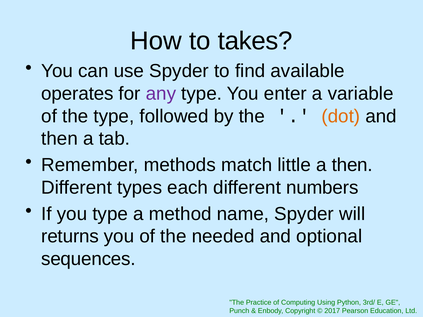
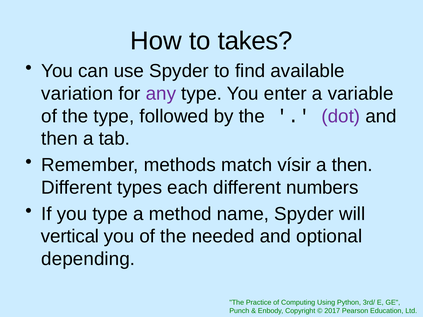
operates: operates -> variation (77, 94)
dot colour: orange -> purple (341, 116)
little: little -> vísir (294, 165)
returns: returns -> vertical (70, 237)
sequences: sequences -> depending (88, 259)
